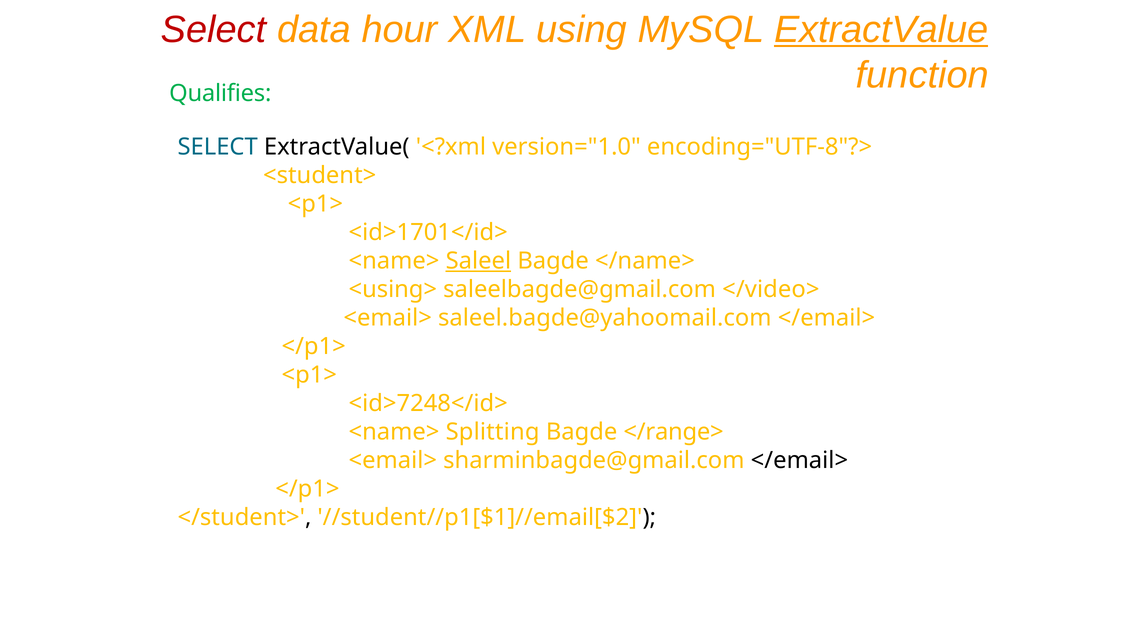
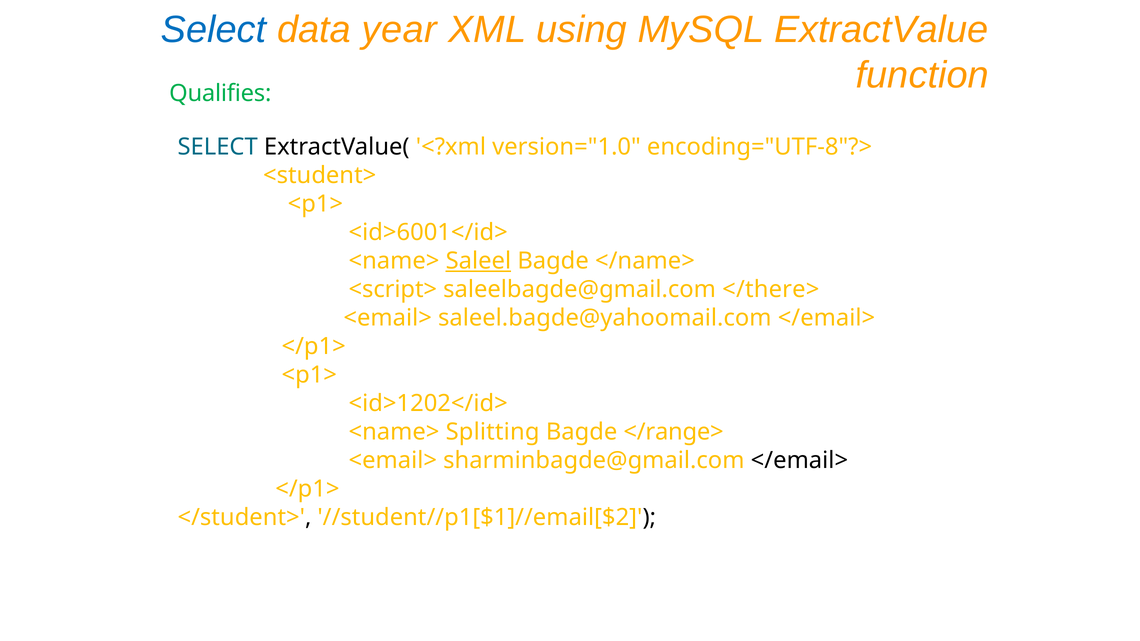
Select colour: red -> blue (214, 30)
hour: hour -> year (399, 30)
ExtractValue underline: present -> none (881, 30)
<id>1701</id>: <id>1701</id> -> <id>6001</id> (428, 233)
<using>: <using> -> <script> (393, 290)
</video>: </video> -> </there> (771, 290)
<id>7248</id>: <id>7248</id> -> <id>1202</id> (428, 404)
